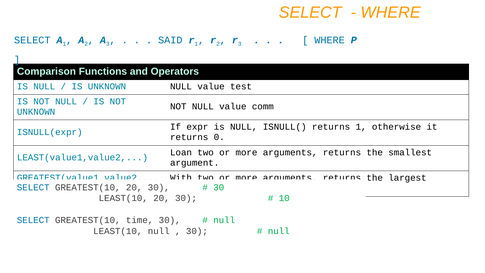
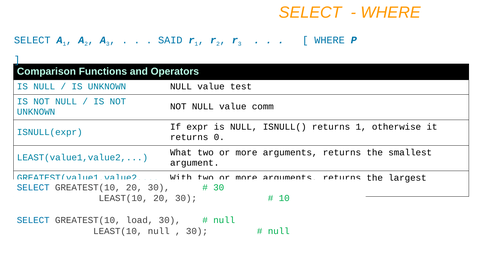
Loan: Loan -> What (181, 152)
time: time -> load (140, 220)
